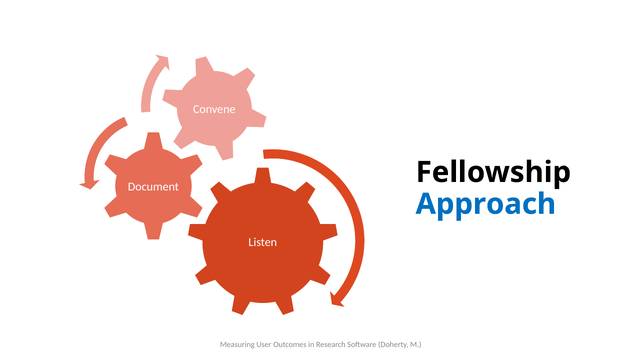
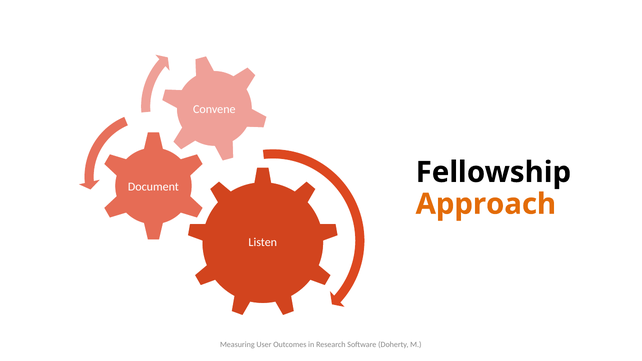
Approach colour: blue -> orange (486, 204)
